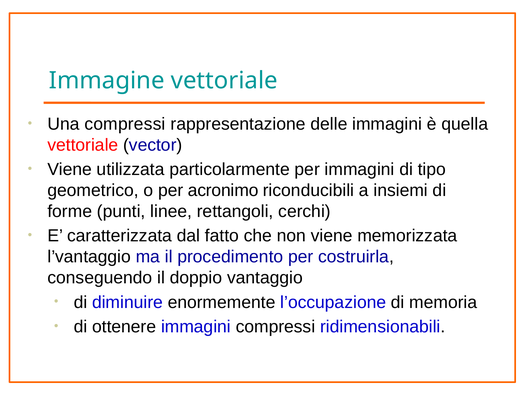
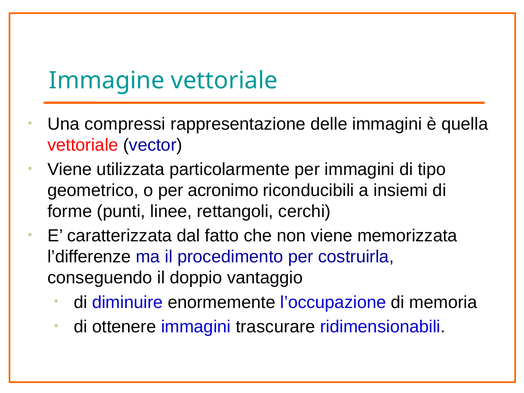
l’vantaggio: l’vantaggio -> l’differenze (89, 257)
immagini compressi: compressi -> trascurare (275, 327)
